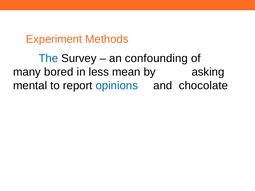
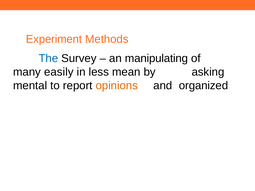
confounding: confounding -> manipulating (157, 58)
bored: bored -> easily (59, 72)
opinions colour: blue -> orange (117, 86)
chocolate: chocolate -> organized (203, 86)
